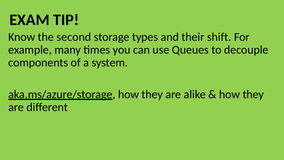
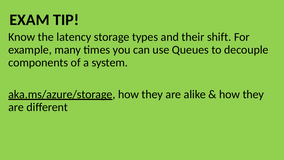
second: second -> latency (74, 37)
